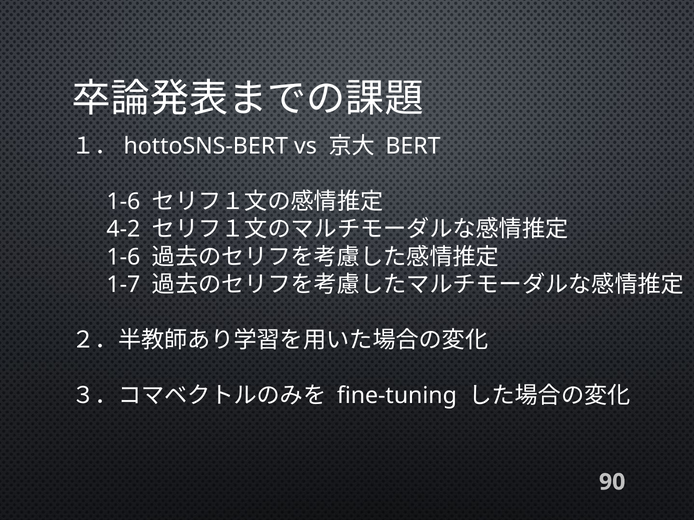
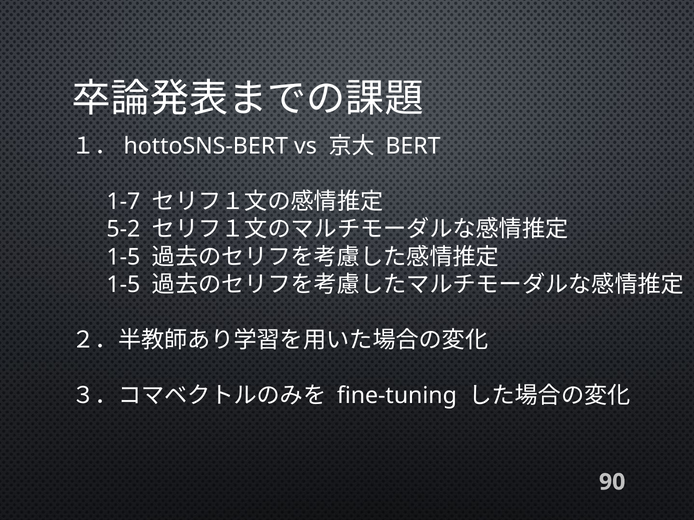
1-6: 1-6 -> 1-7 (123, 202)
4-2: 4-2 -> 5-2 (123, 229)
1-6: 1-6 -> 1-5 (123, 257)
1-7: 1-7 -> 1-5 (123, 285)
